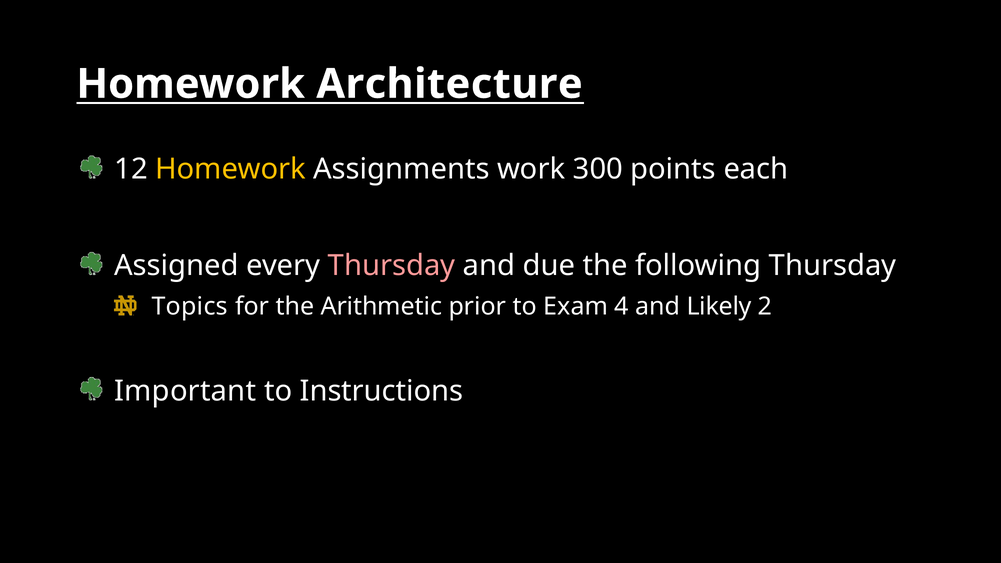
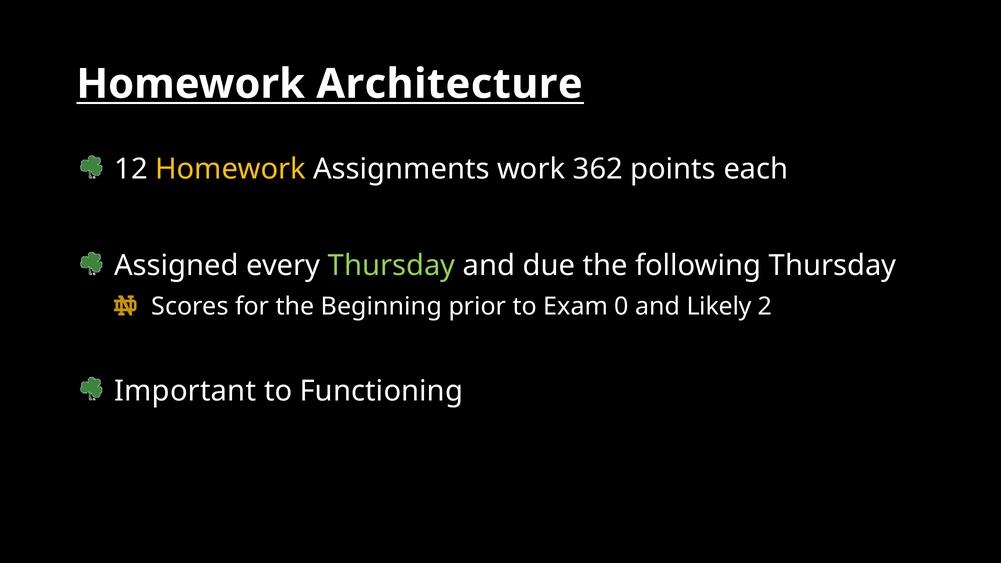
300: 300 -> 362 (598, 169)
Thursday colour: pink -> light green (392, 266)
Topics: Topics -> Scores (190, 306)
Arithmetic: Arithmetic -> Beginning (381, 306)
4: 4 -> 0 (622, 306)
Instructions: Instructions -> Functioning (381, 391)
